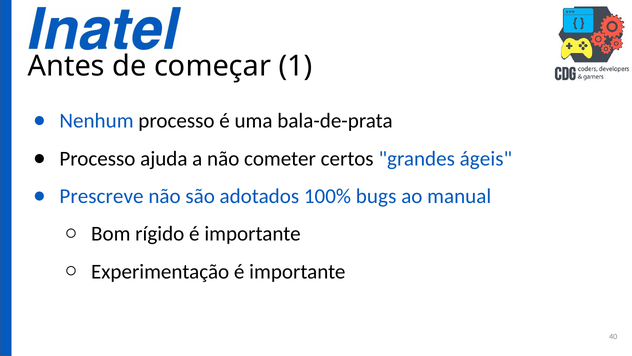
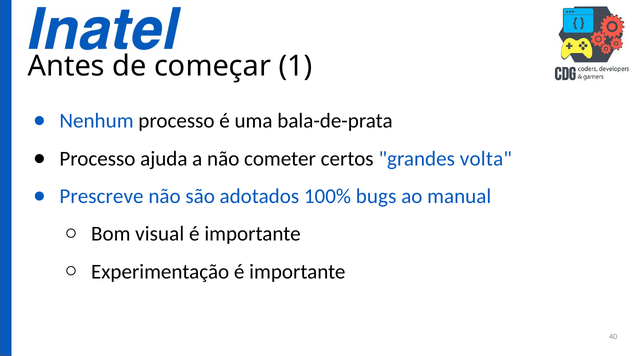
ágeis: ágeis -> volta (486, 158)
rígido: rígido -> visual (160, 234)
